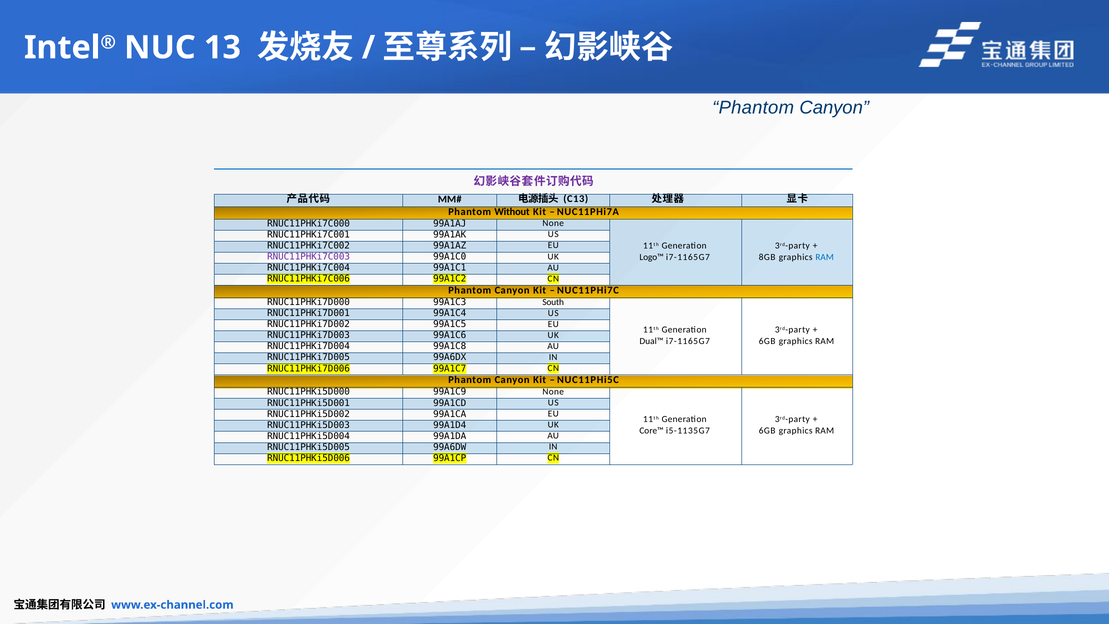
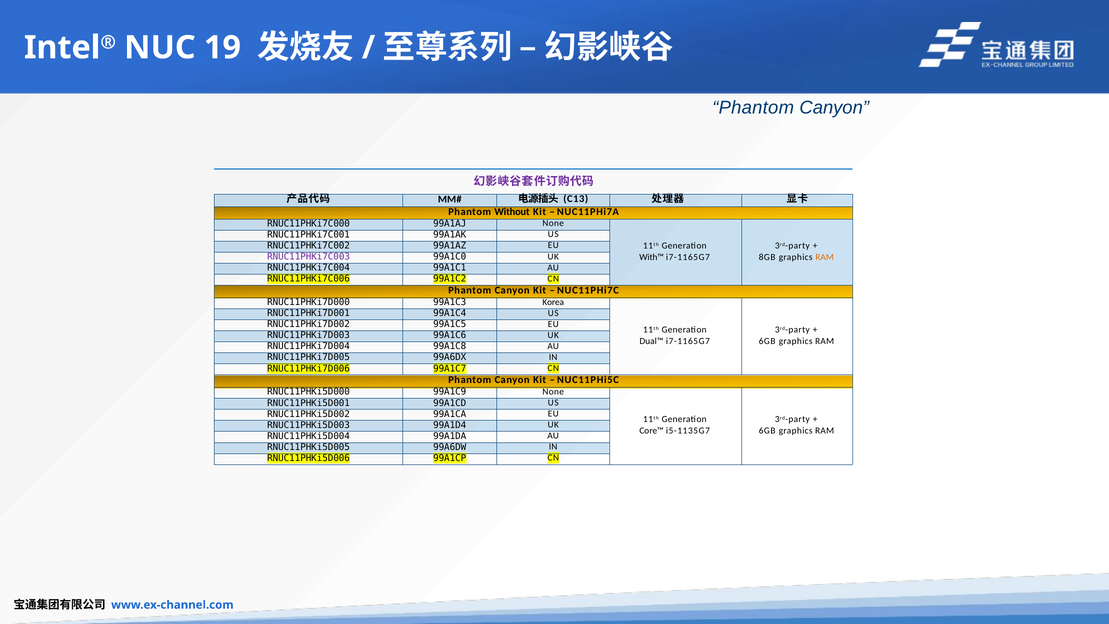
13: 13 -> 19 (222, 48)
Logo™: Logo™ -> With™ (652, 257)
RAM colour: blue -> orange (825, 257)
South: South -> Korea (553, 302)
